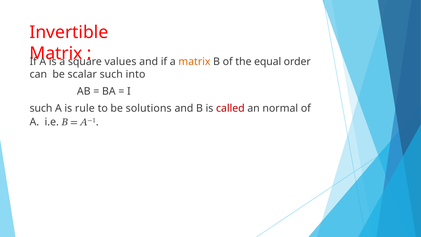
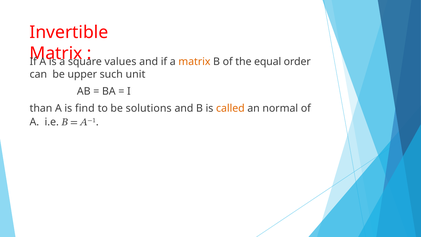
scalar: scalar -> upper (82, 74)
into: into -> unit (136, 74)
such: such -> than (41, 108)
rule: rule -> find (85, 108)
called colour: red -> orange (230, 108)
